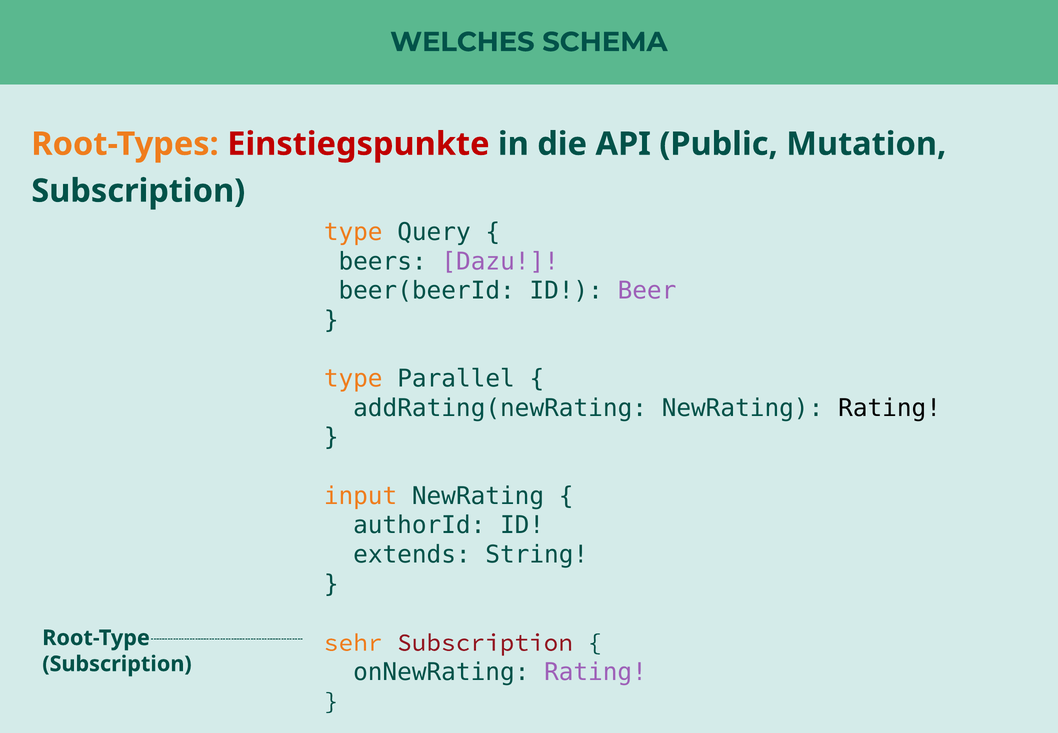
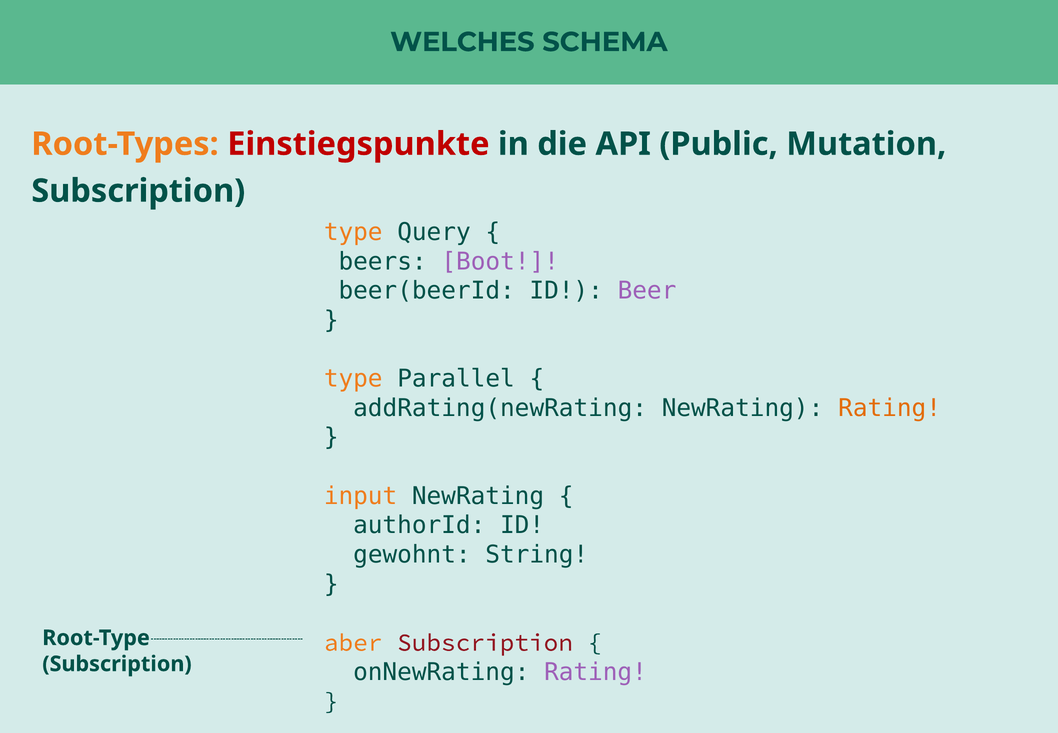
Dazu: Dazu -> Boot (500, 261)
Rating colour: black -> orange (890, 408)
extends: extends -> gewohnt (412, 554)
sehr: sehr -> aber (353, 642)
